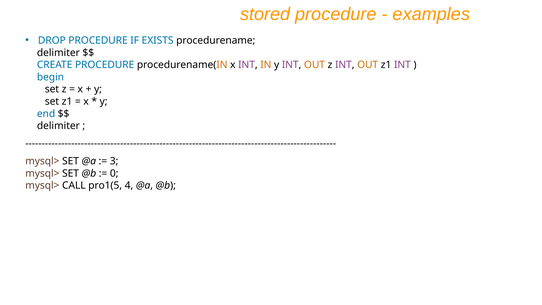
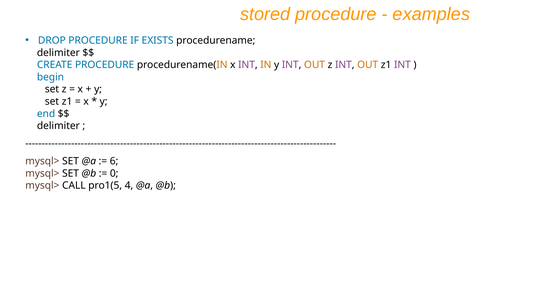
3: 3 -> 6 (114, 161)
